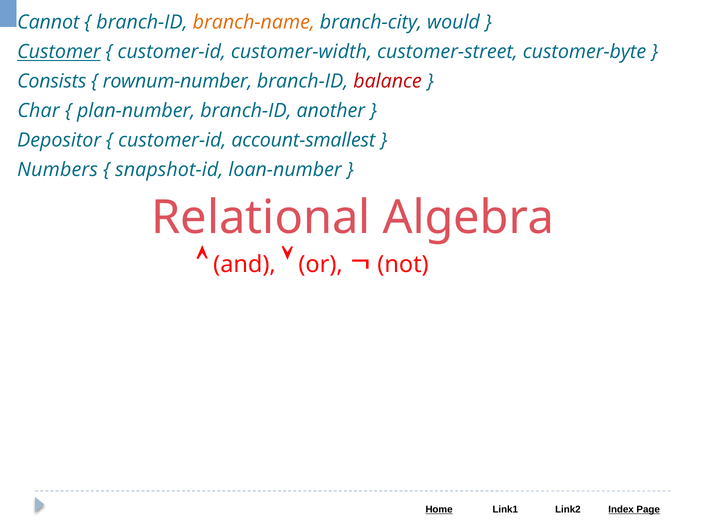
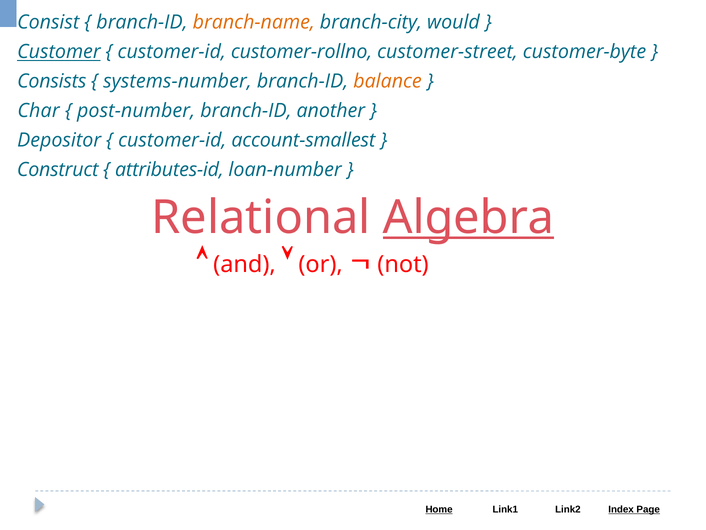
Cannot: Cannot -> Consist (48, 22)
customer-width: customer-width -> customer-rollno (302, 52)
rownum-number: rownum-number -> systems-number (177, 81)
balance colour: red -> orange (388, 81)
plan-number: plan-number -> post-number (136, 111)
Numbers: Numbers -> Construct (58, 170)
snapshot-id: snapshot-id -> attributes-id (169, 170)
Algebra underline: none -> present (469, 217)
